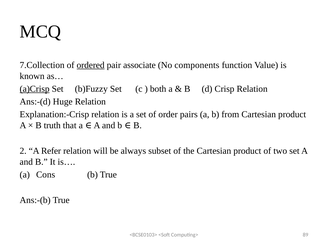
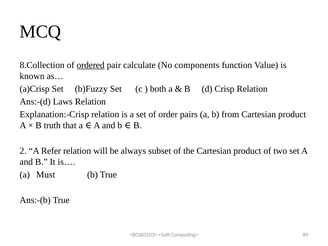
7.Collection: 7.Collection -> 8.Collection (42, 65)
associate: associate -> calculate (139, 65)
a)Crisp underline: present -> none (35, 89)
Huge: Huge -> Laws (63, 102)
Cons: Cons -> Must (46, 175)
